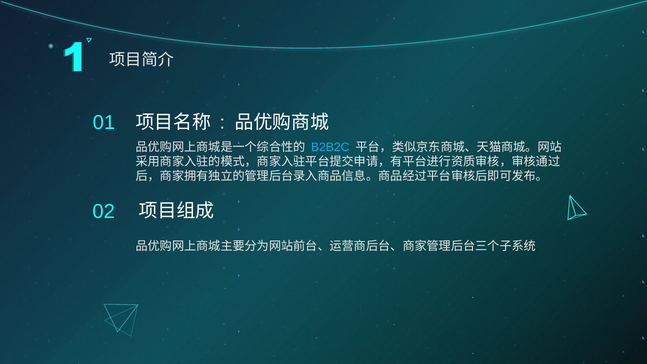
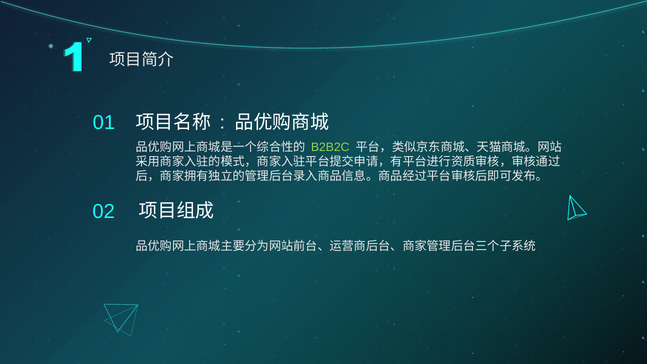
B2B2C colour: light blue -> light green (330, 147)
